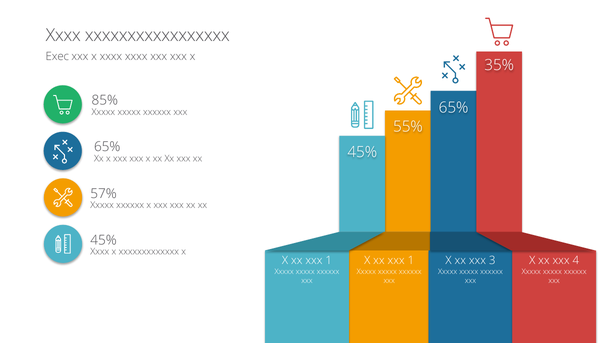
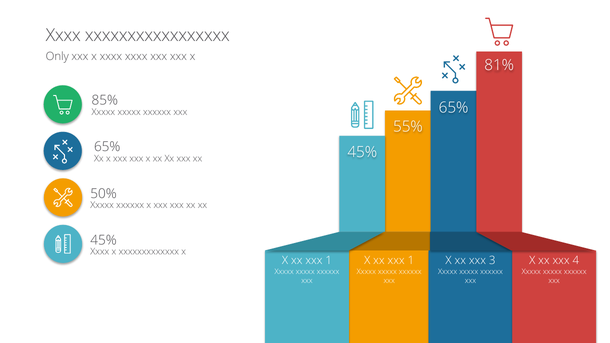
Exec: Exec -> Only (57, 57)
35%: 35% -> 81% (499, 65)
57%: 57% -> 50% (103, 194)
